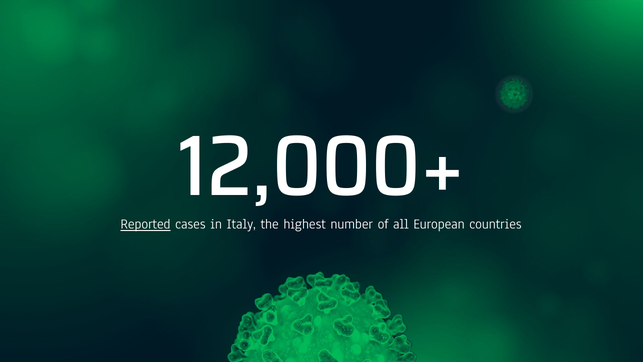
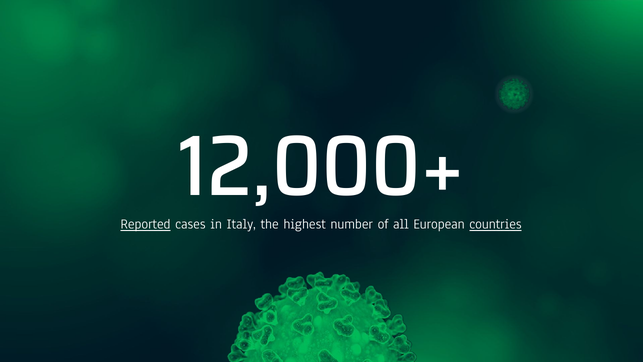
countries underline: none -> present (495, 224)
